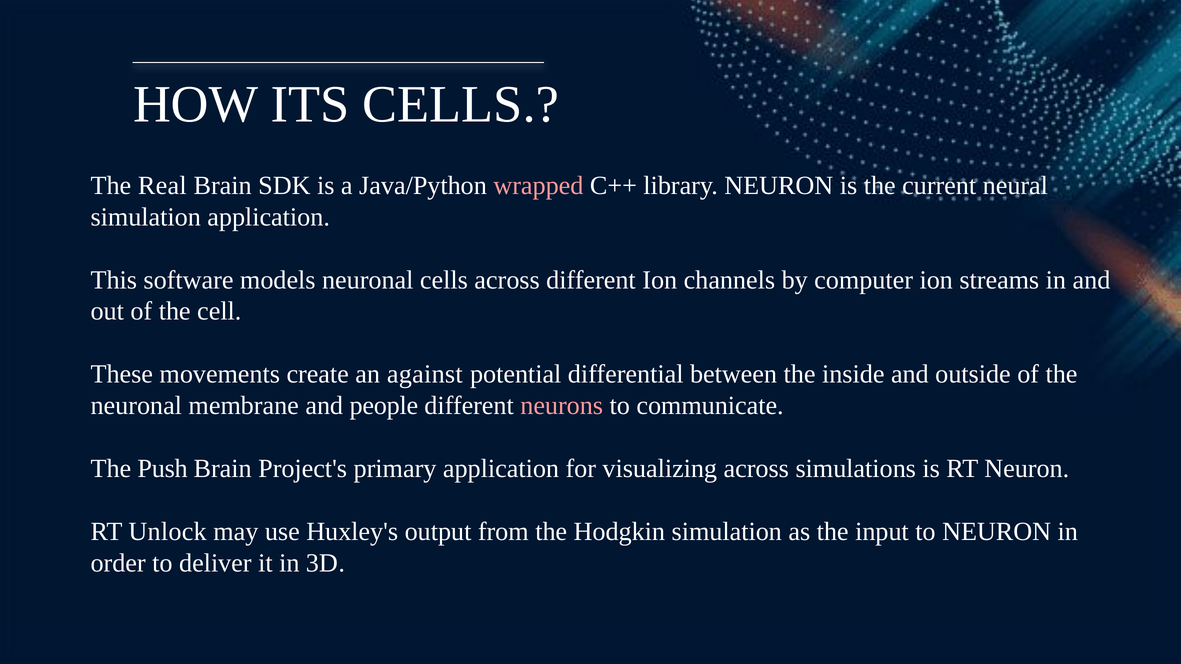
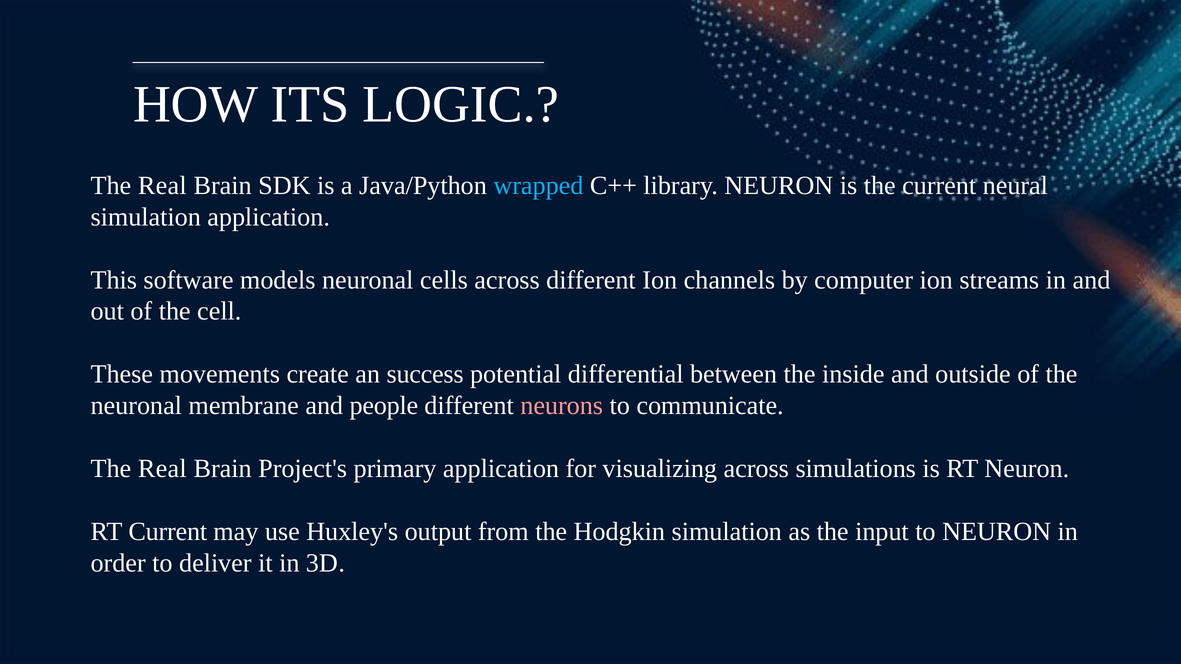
ITS CELLS: CELLS -> LOGIC (461, 104)
wrapped colour: pink -> light blue (538, 186)
against: against -> success (425, 374)
Push: Push -> Real (162, 469)
RT Unlock: Unlock -> Current (168, 532)
